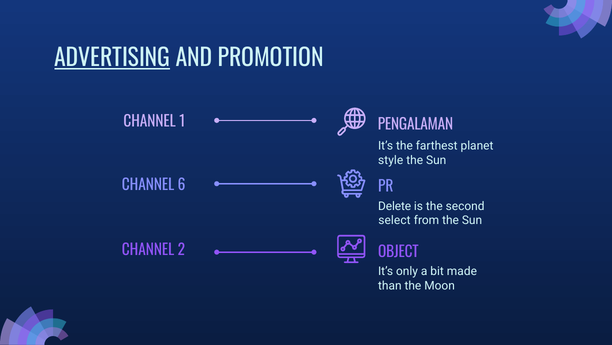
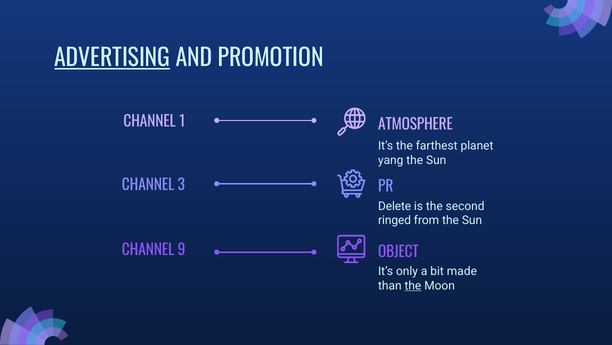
PENGALAMAN: PENGALAMAN -> ATMOSPHERE (415, 125)
style: style -> yang (391, 160)
6: 6 -> 3 (181, 185)
select: select -> ringed (395, 220)
2: 2 -> 9 (181, 249)
the underline: none -> present (413, 285)
